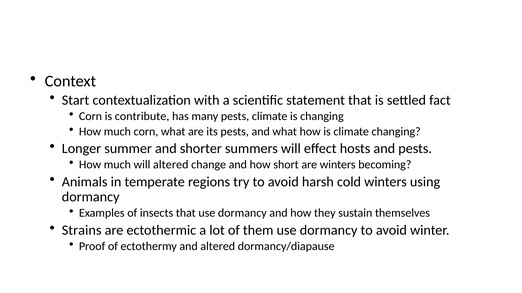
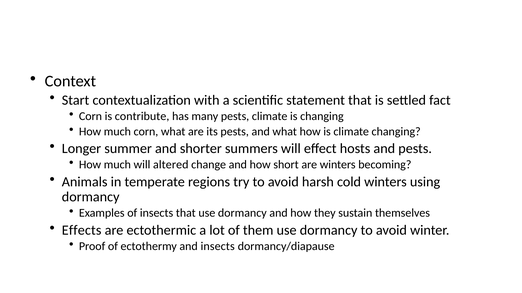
Strains: Strains -> Effects (82, 231)
and altered: altered -> insects (218, 247)
